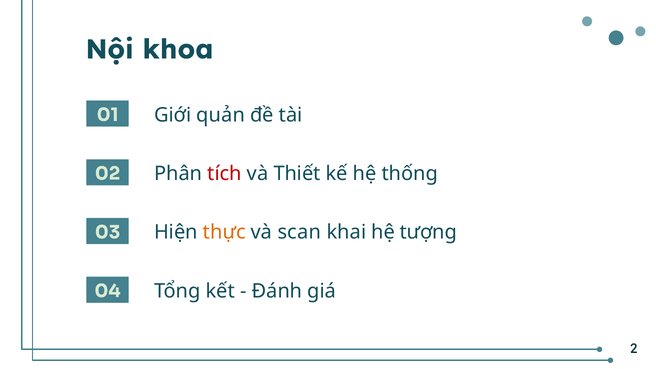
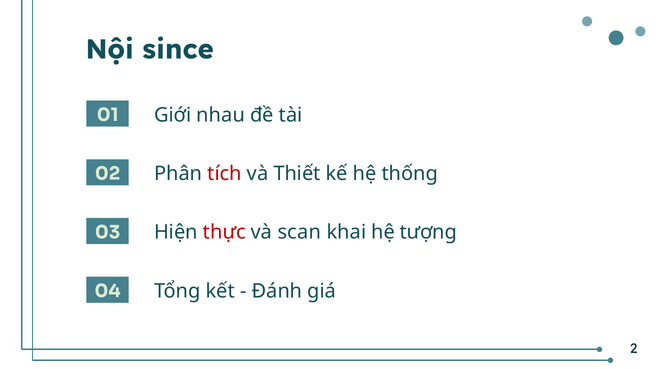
khoa: khoa -> since (178, 49)
quản: quản -> nhau (221, 115)
thực colour: orange -> red (224, 232)
